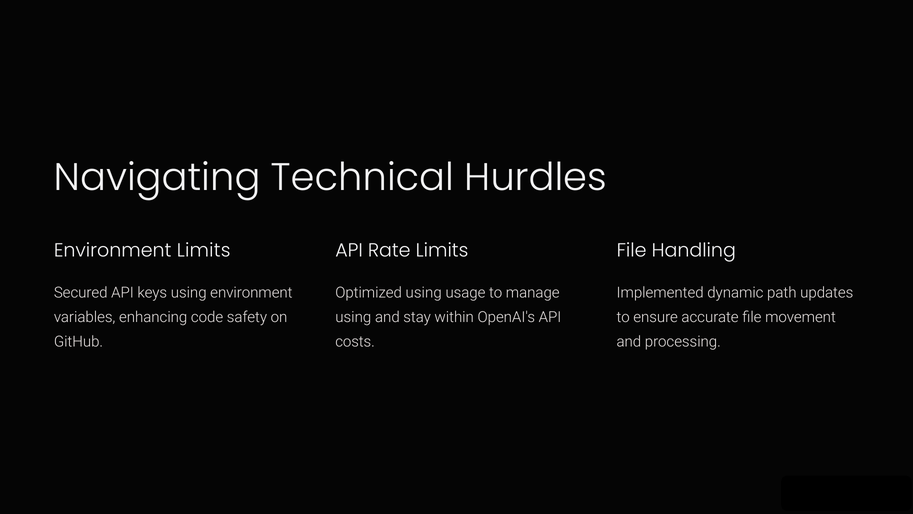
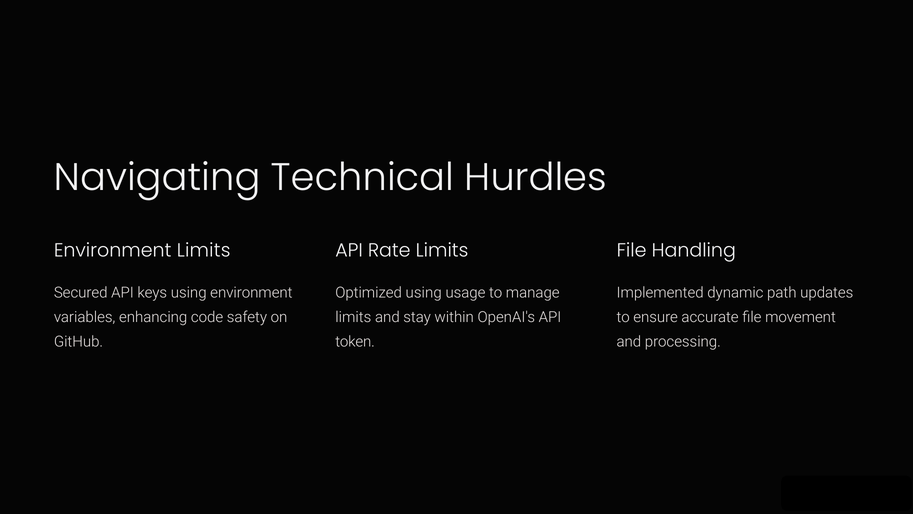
using: using -> limits (353, 317)
costs: costs -> token (355, 342)
